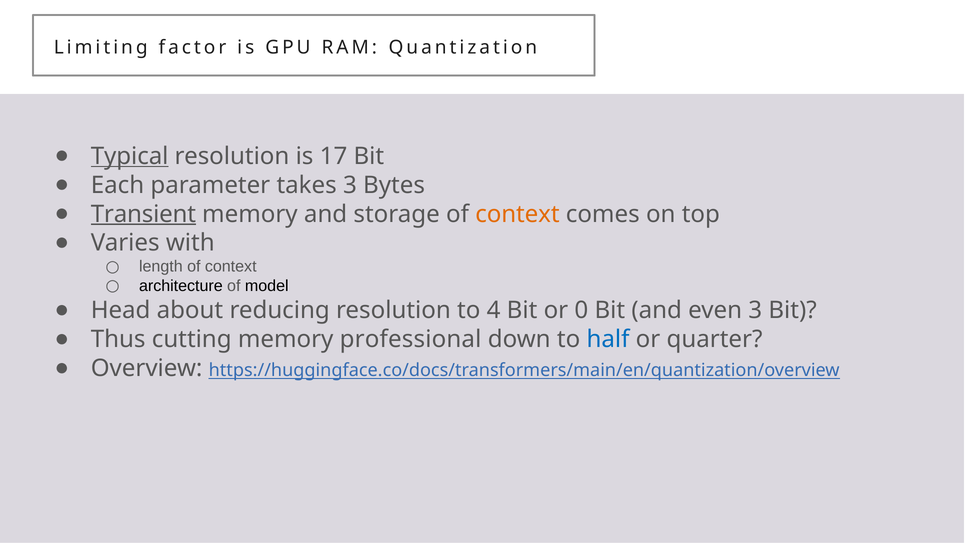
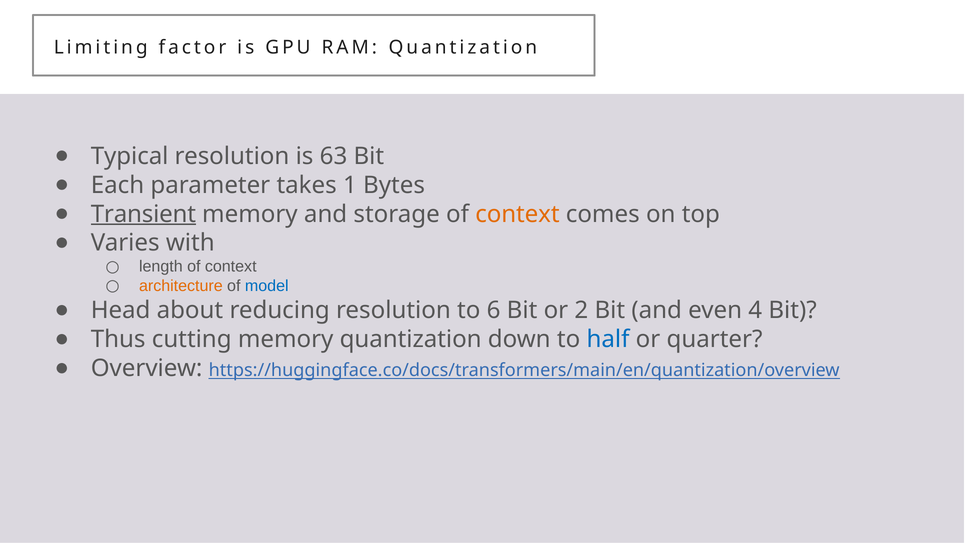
Typical underline: present -> none (130, 156)
17: 17 -> 63 (334, 156)
takes 3: 3 -> 1 (350, 185)
architecture colour: black -> orange (181, 286)
model colour: black -> blue (267, 286)
4: 4 -> 6 (494, 310)
0: 0 -> 2 (581, 310)
even 3: 3 -> 4 (755, 310)
memory professional: professional -> quantization (411, 339)
